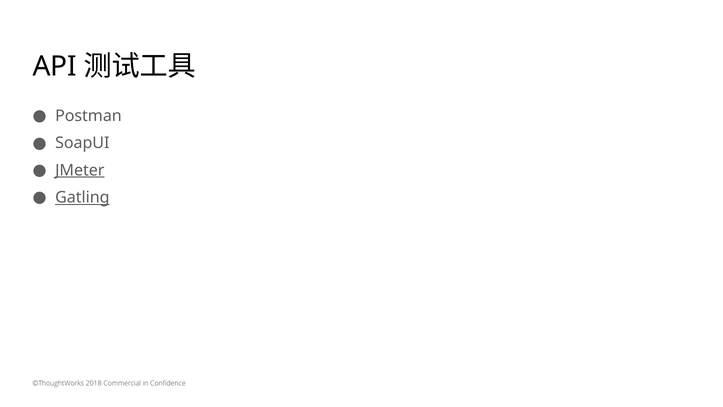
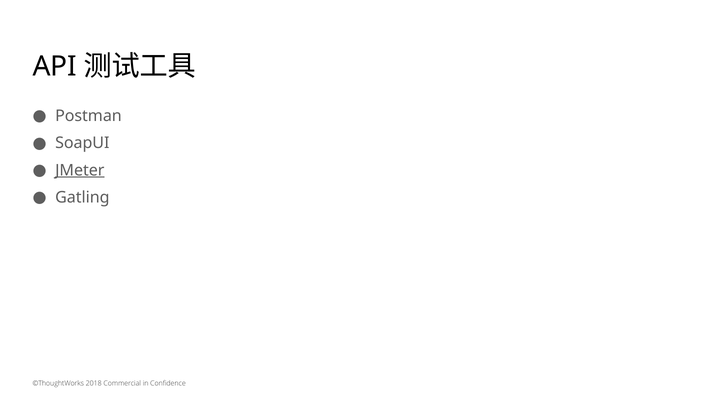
Gatling underline: present -> none (82, 197)
